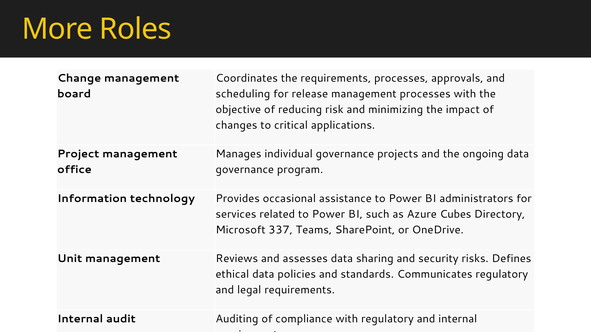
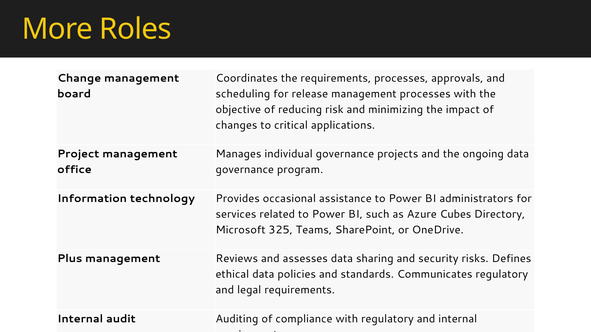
337: 337 -> 325 (281, 230)
Unit: Unit -> Plus (70, 259)
